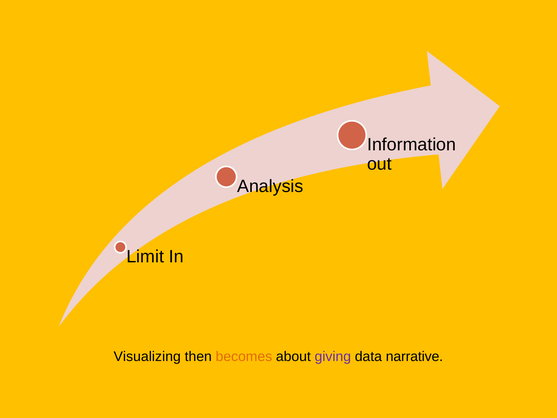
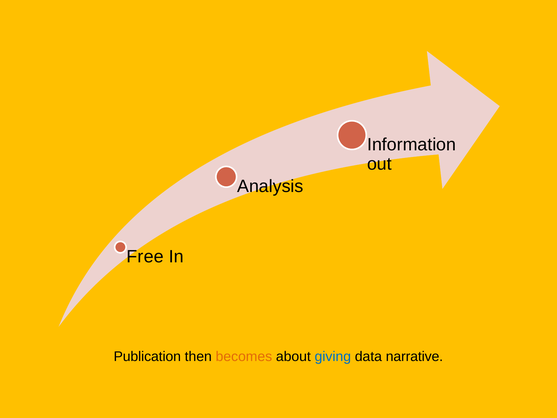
Limit: Limit -> Free (145, 256)
Visualizing: Visualizing -> Publication (147, 356)
giving colour: purple -> blue (333, 356)
